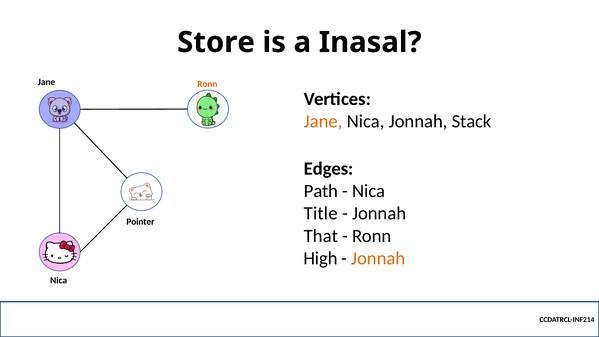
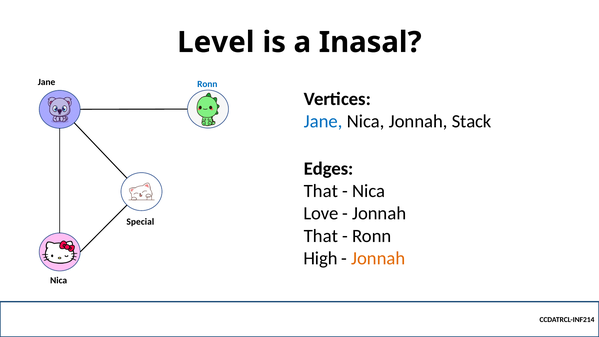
Store: Store -> Level (216, 42)
Ronn colour: orange -> blue (207, 84)
Jane colour: orange -> blue (323, 121)
Path: Path -> That (321, 191)
Title: Title -> Love (321, 213)
Pointer: Pointer -> Special (140, 222)
